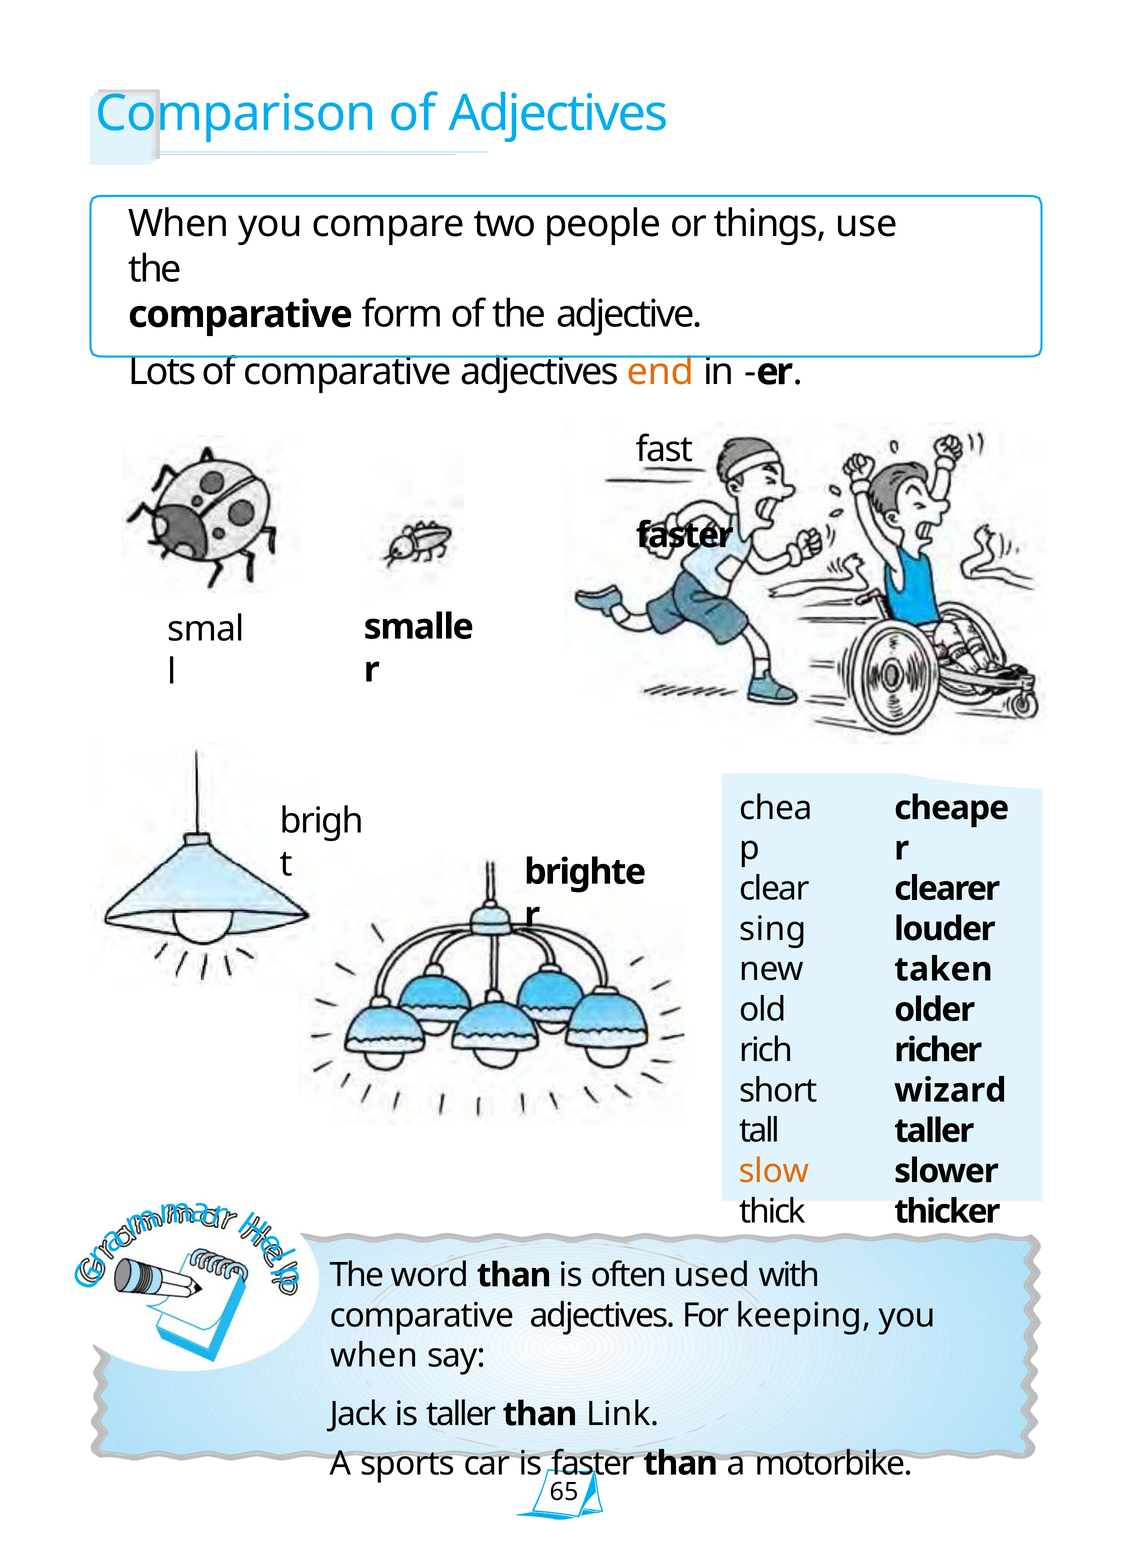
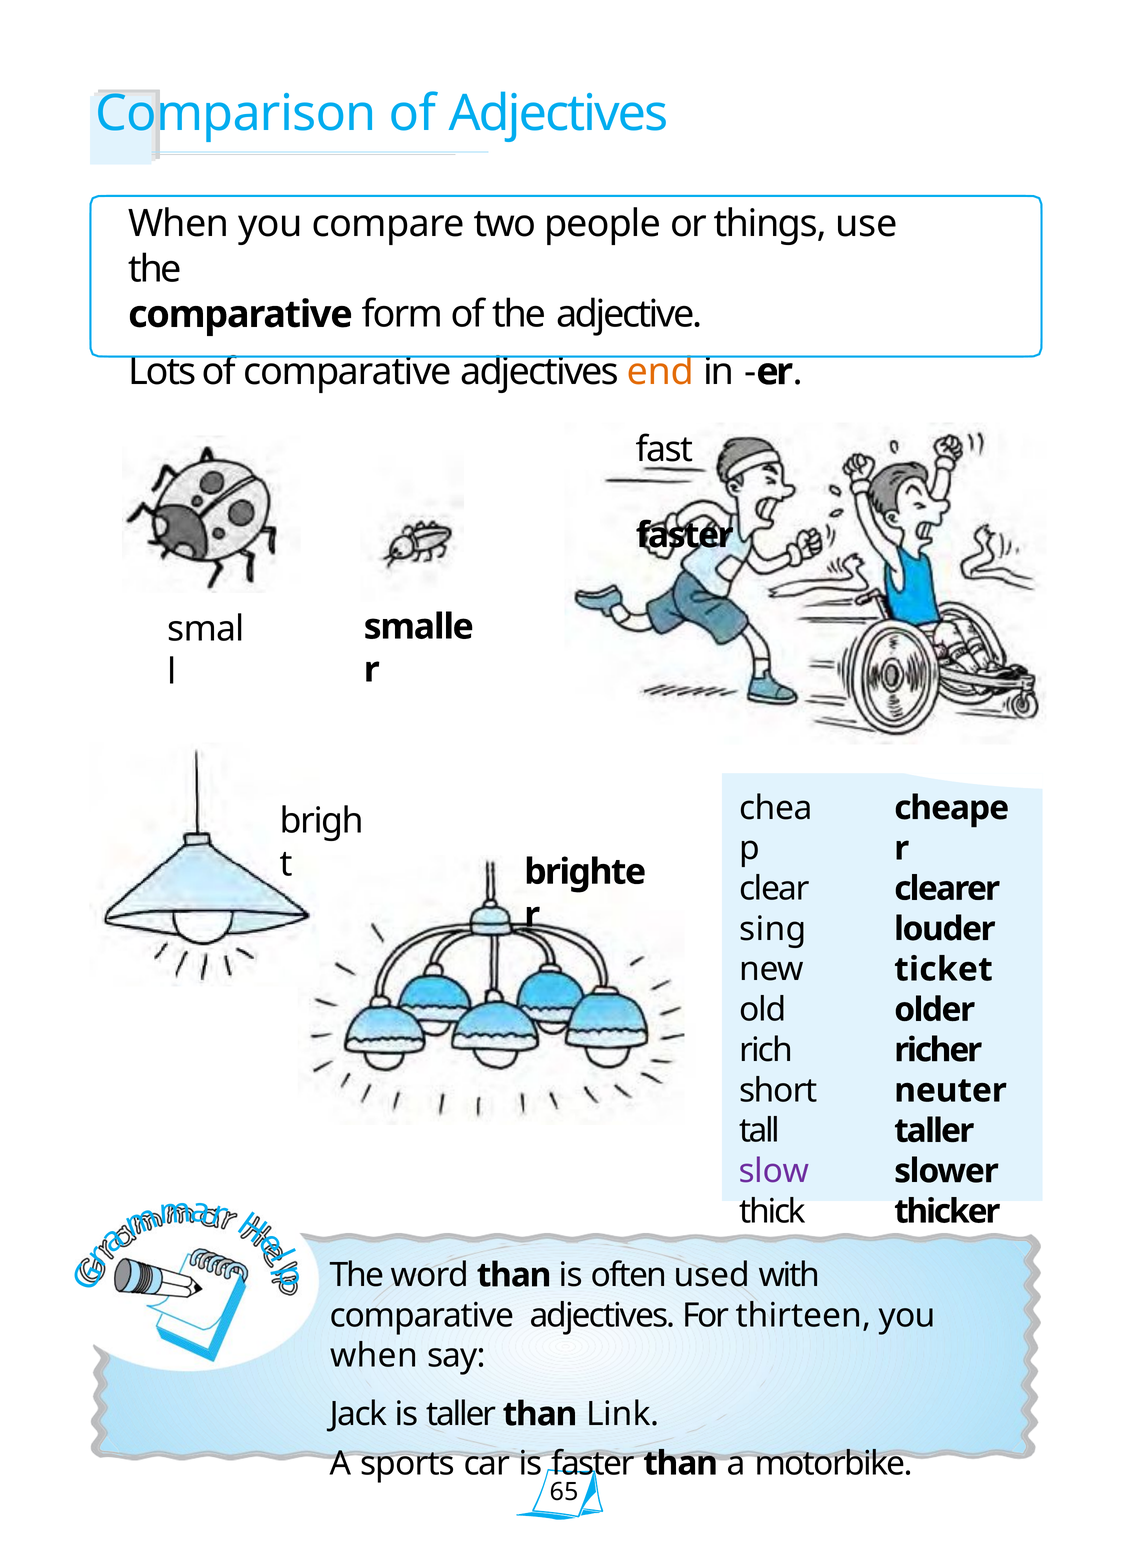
taken: taken -> ticket (943, 969)
wizard: wizard -> neuter (950, 1090)
slow colour: orange -> purple (774, 1171)
keeping: keeping -> thirteen (803, 1315)
